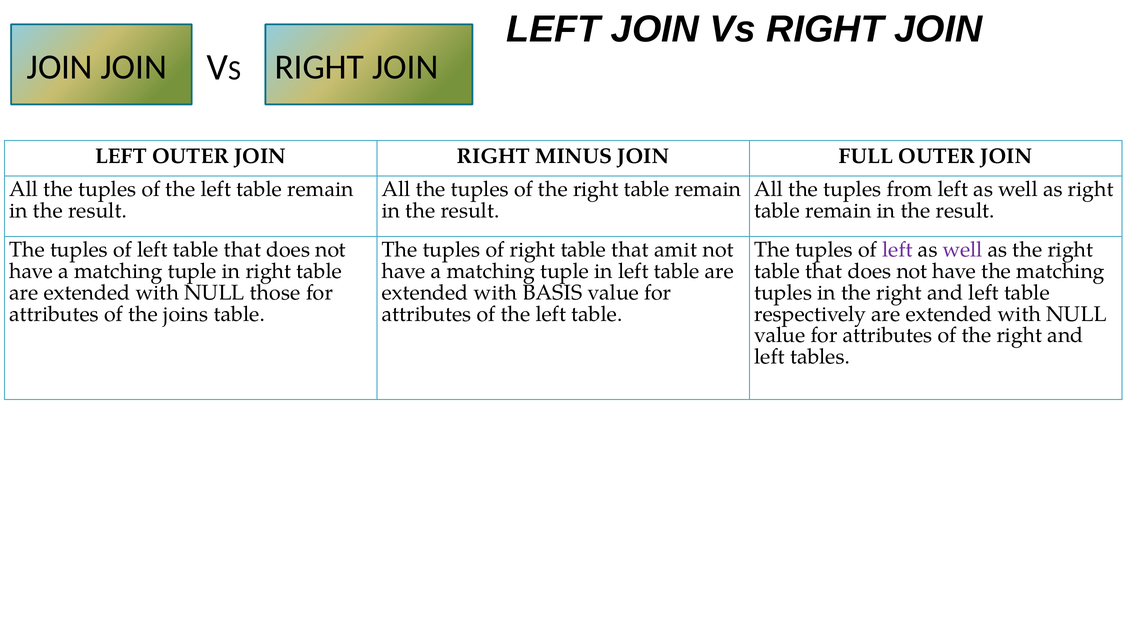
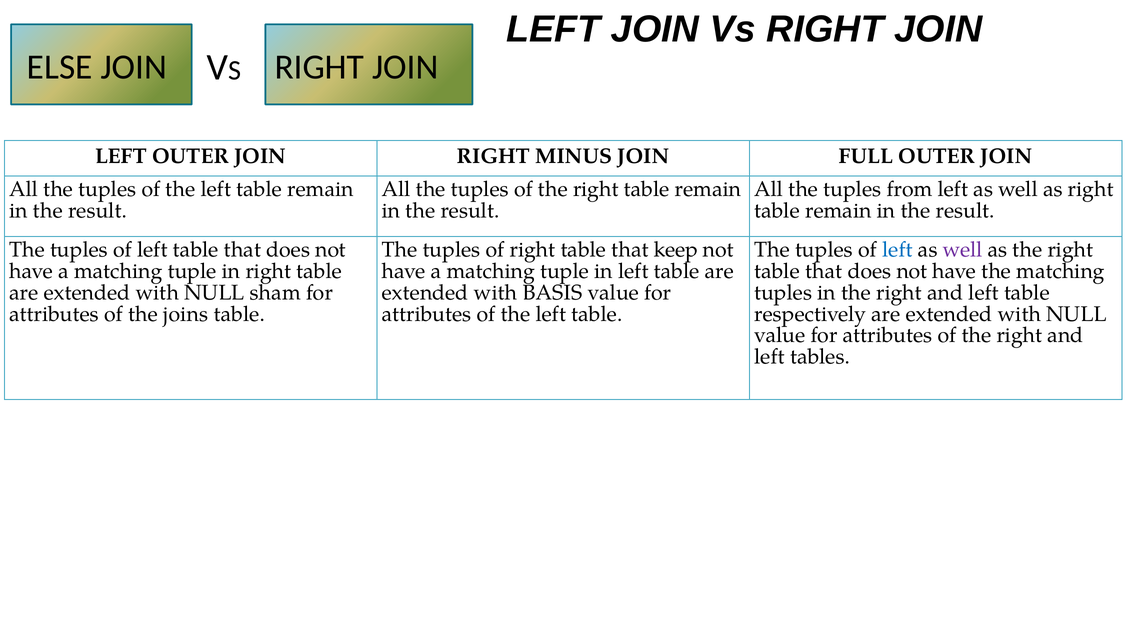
JOIN: JOIN -> ELSE (60, 67)
amit: amit -> keep (676, 250)
left colour: purple -> blue (897, 250)
those: those -> sham (275, 293)
